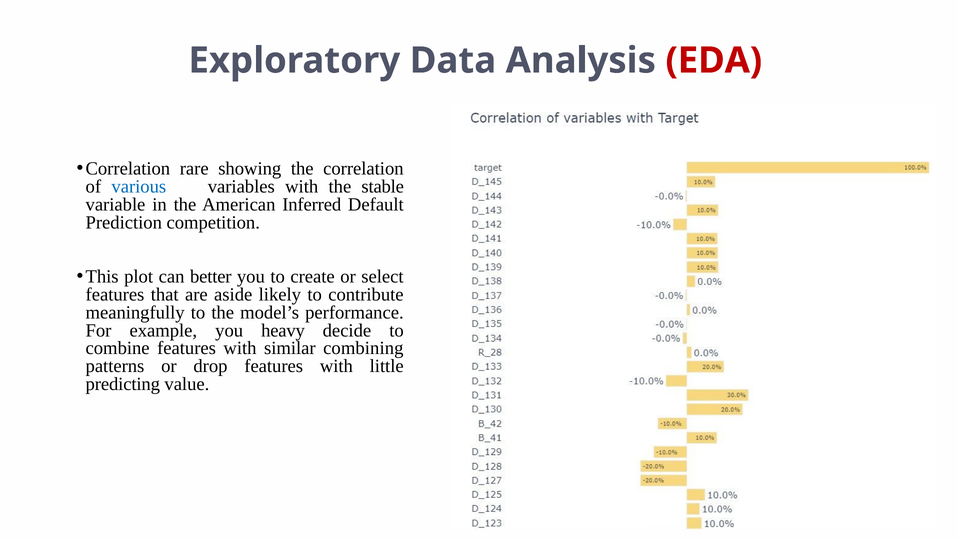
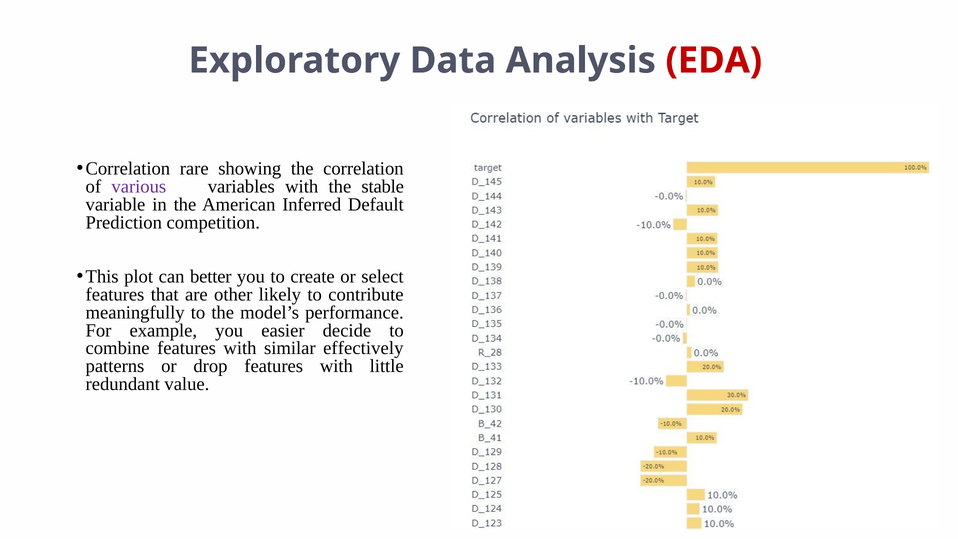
various colour: blue -> purple (139, 187)
aside: aside -> other (233, 294)
heavy: heavy -> easier (283, 330)
combining: combining -> effectively (363, 348)
predicting: predicting -> redundant (123, 384)
